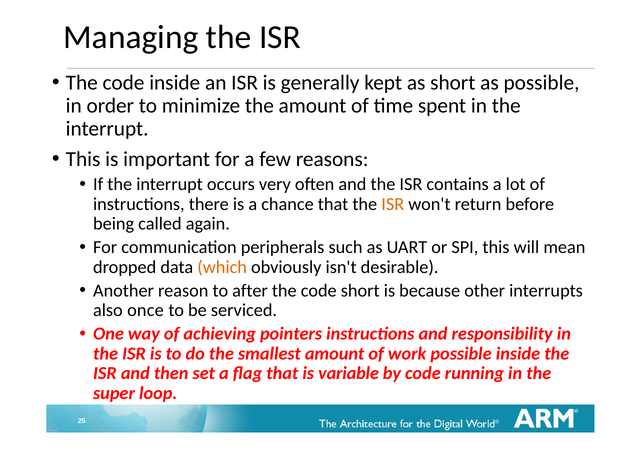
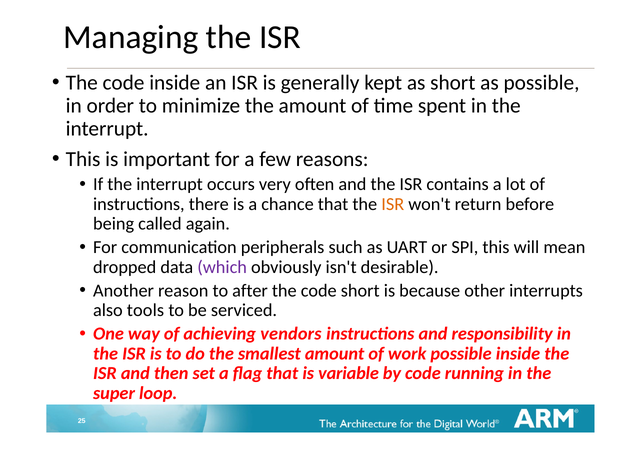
which colour: orange -> purple (222, 267)
once: once -> tools (145, 310)
pointers: pointers -> vendors (291, 334)
